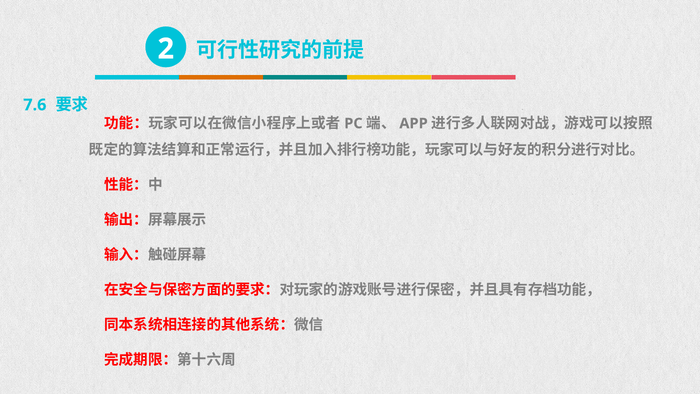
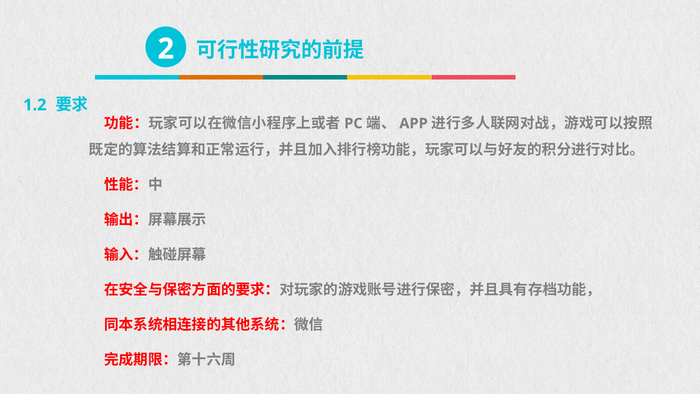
7.6: 7.6 -> 1.2 (35, 105)
